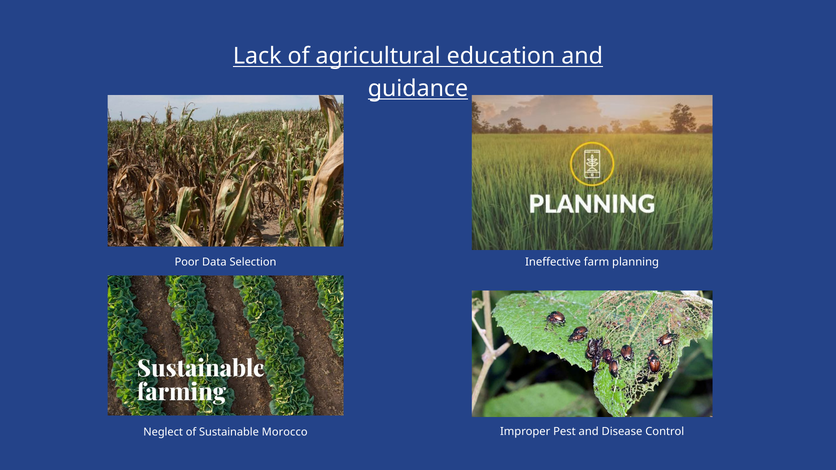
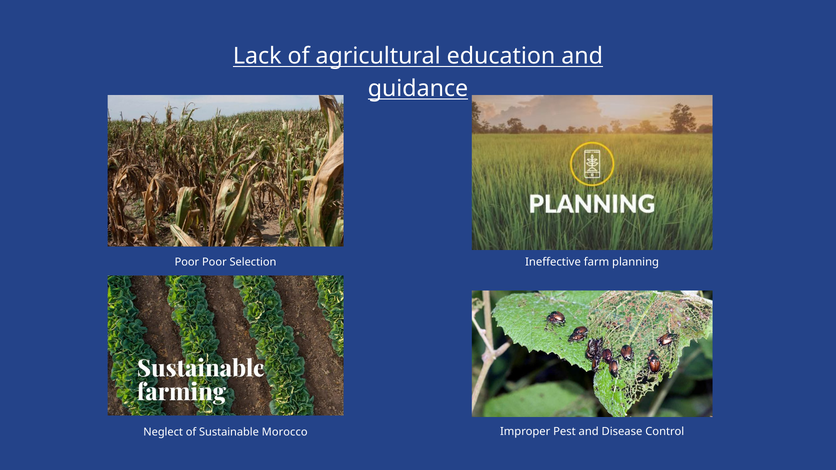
Poor Data: Data -> Poor (214, 262)
